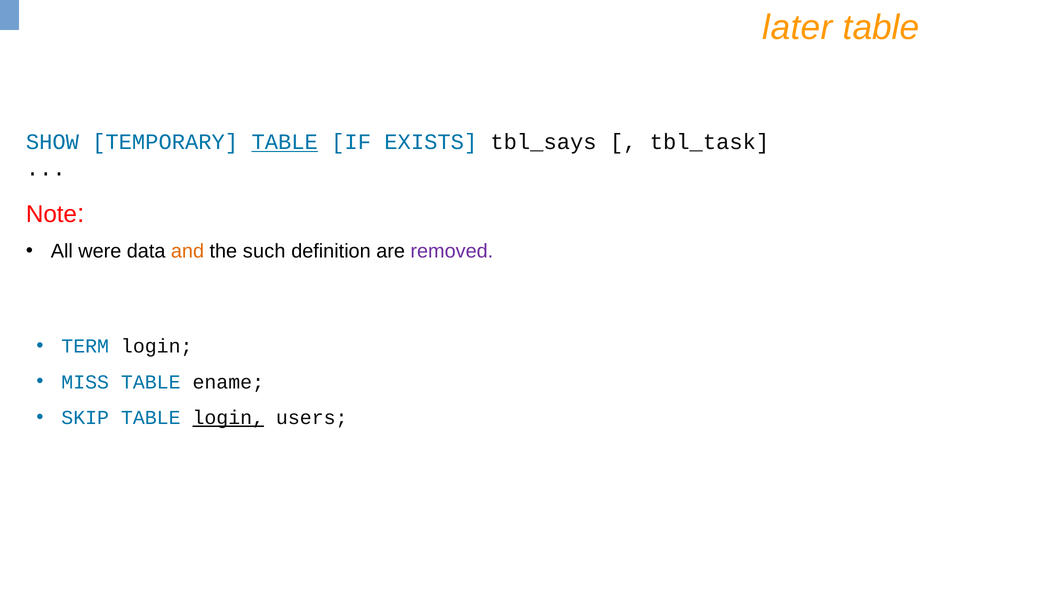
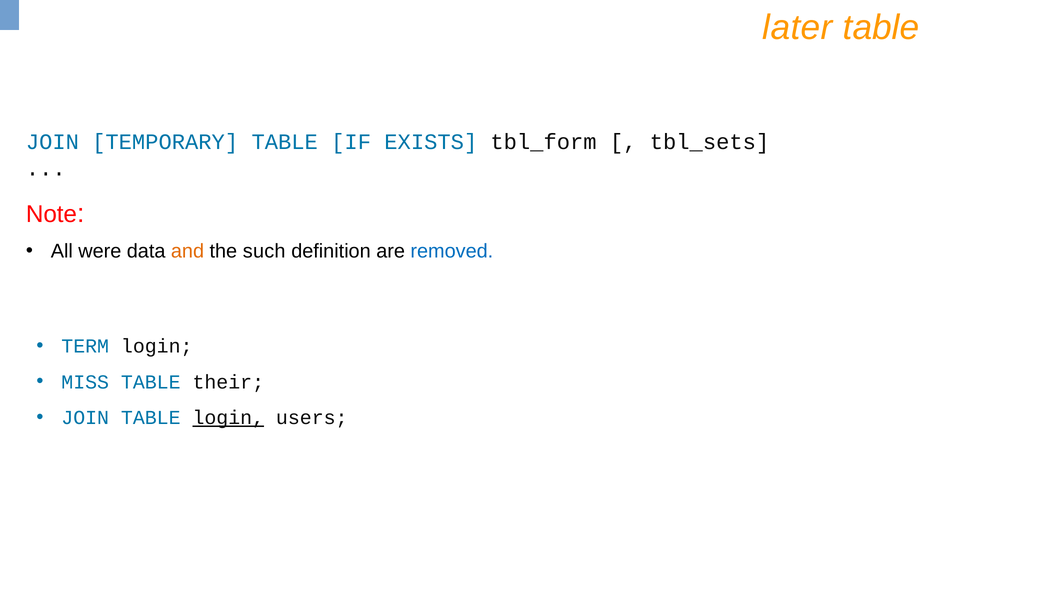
SHOW: SHOW -> JOIN (52, 142)
TABLE underline: present -> none (285, 142)
tbl_says: tbl_says -> tbl_form (544, 142)
tbl_task: tbl_task -> tbl_sets (710, 142)
removed colour: purple -> blue (452, 251)
ename: ename -> their (228, 382)
SKIP: SKIP -> JOIN (85, 418)
